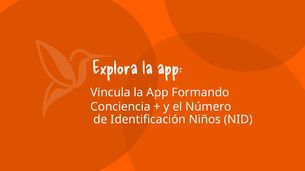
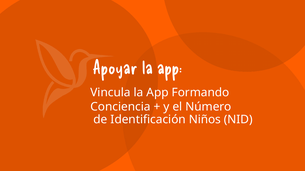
Explora: Explora -> Apoyar (115, 68)
